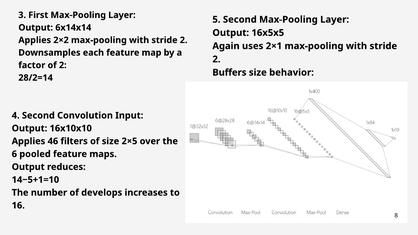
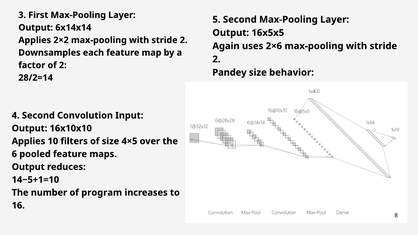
2×1: 2×1 -> 2×6 (274, 46)
Buffers: Buffers -> Pandey (229, 73)
46: 46 -> 10 (53, 141)
2×5: 2×5 -> 4×5 (129, 141)
develops: develops -> program (102, 193)
